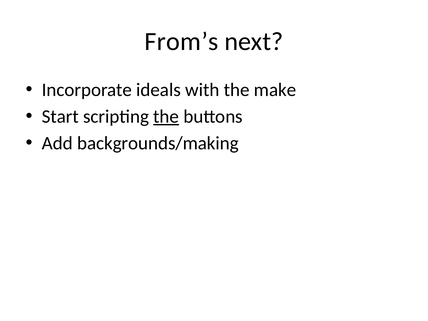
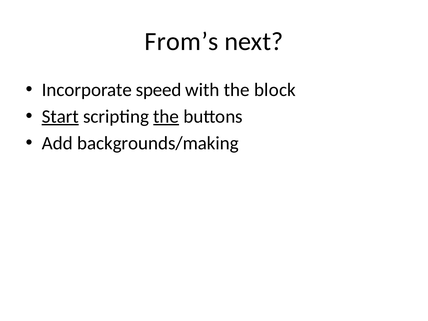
ideals: ideals -> speed (159, 90)
make: make -> block (275, 90)
Start underline: none -> present (60, 116)
